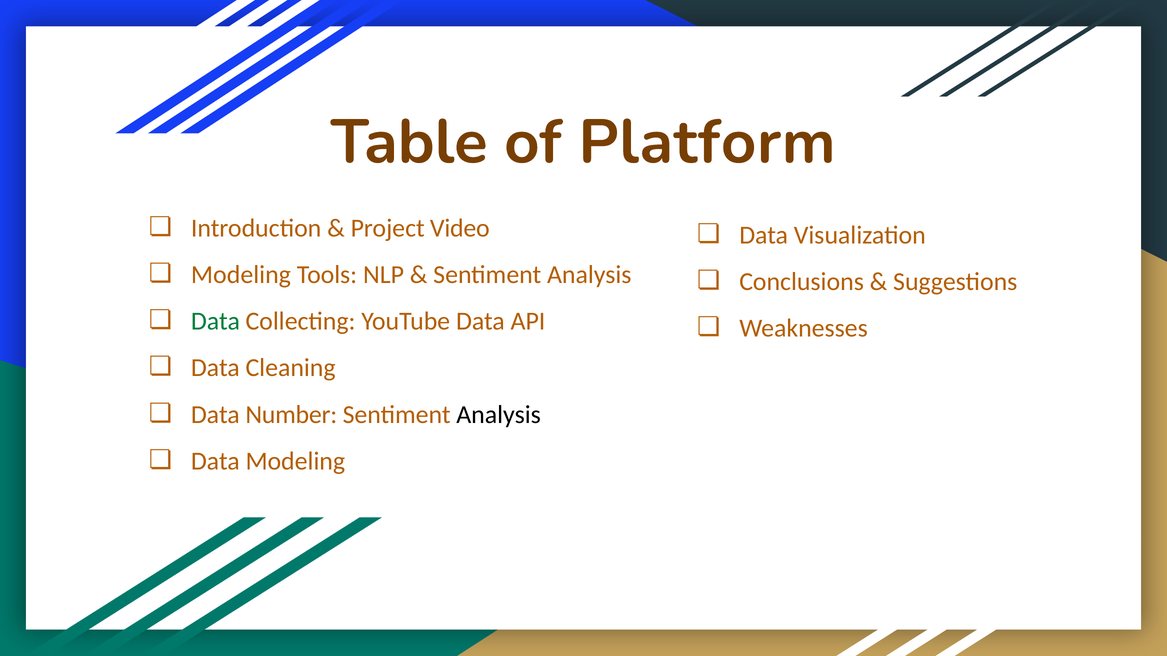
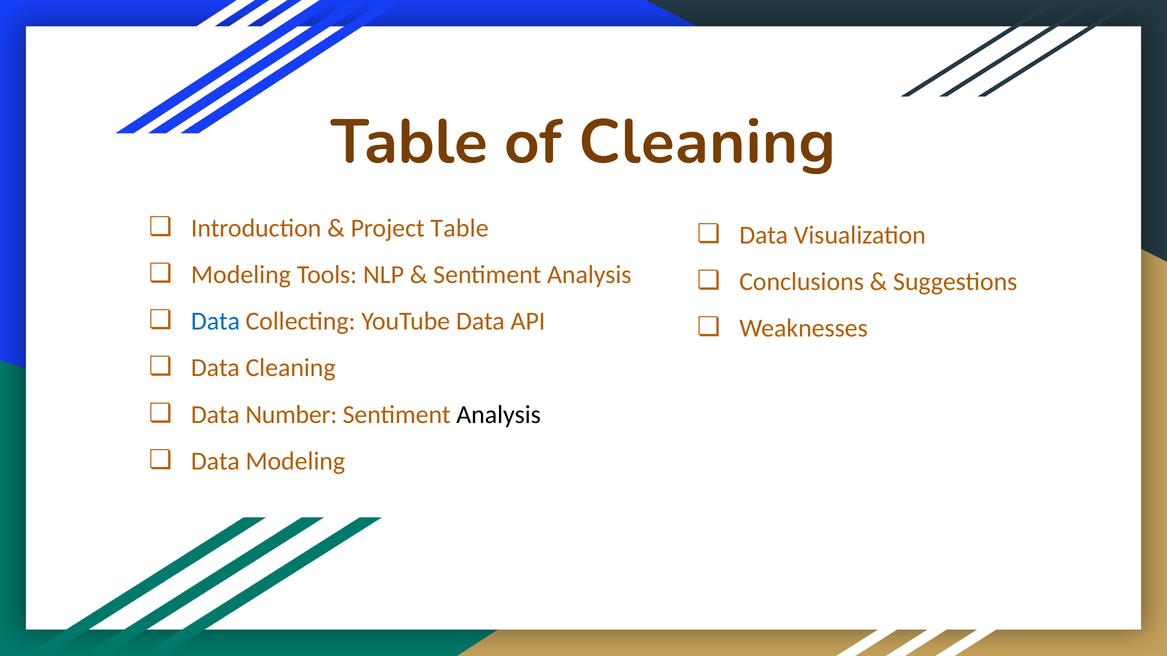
of Platform: Platform -> Cleaning (707, 142)
Project Video: Video -> Table (460, 228)
Data colour: green -> blue (215, 322)
